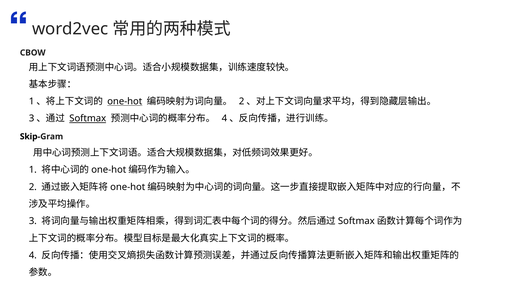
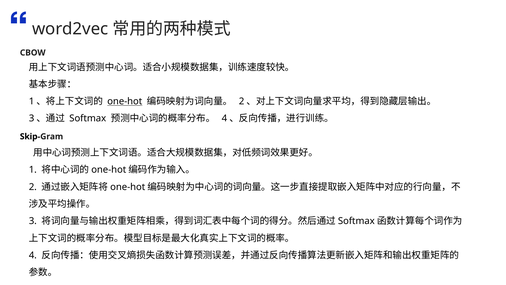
Softmax underline: present -> none (88, 118)
